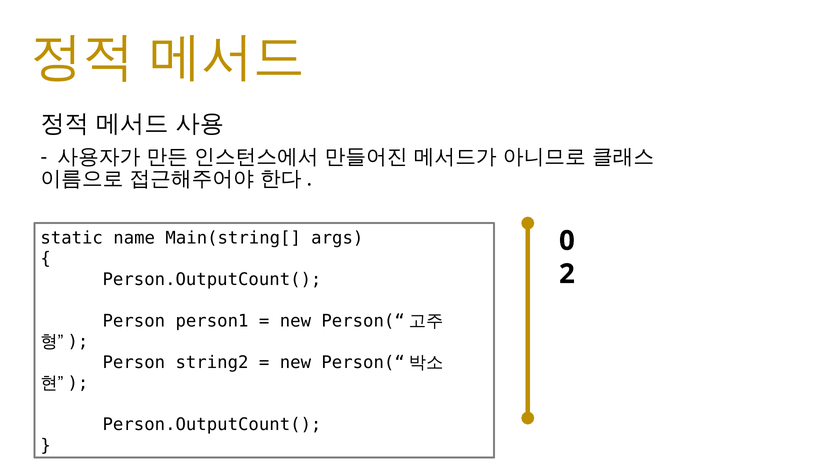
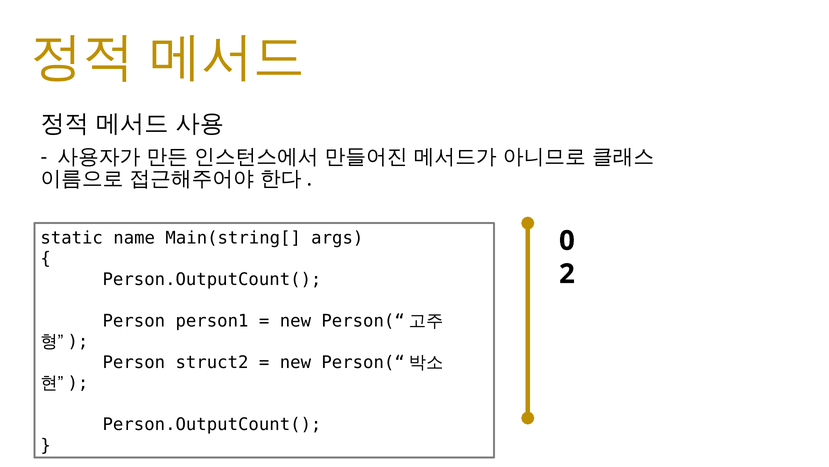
string2: string2 -> struct2 (212, 362)
